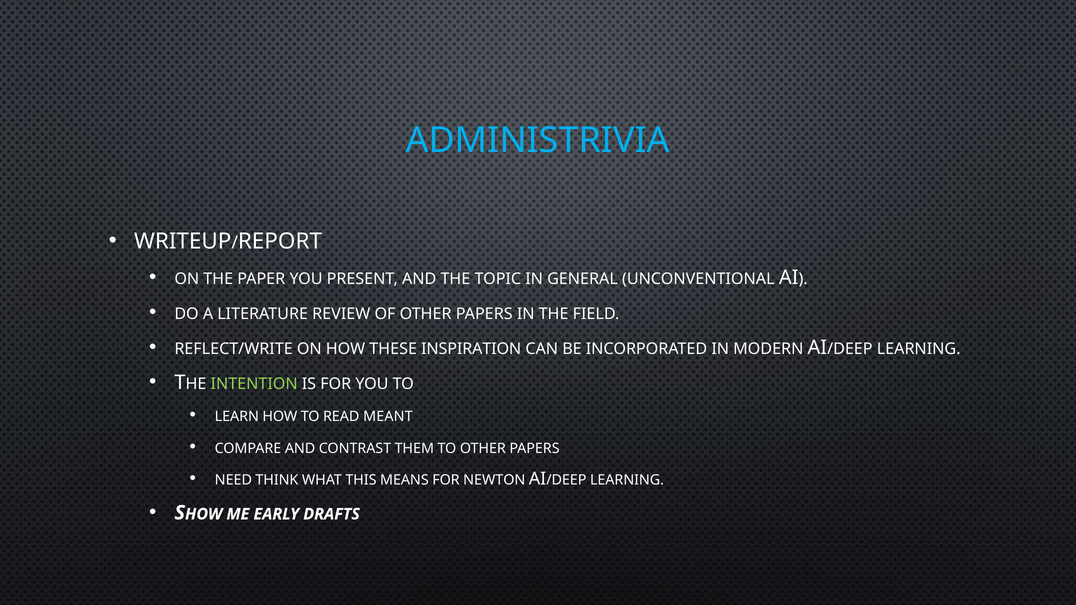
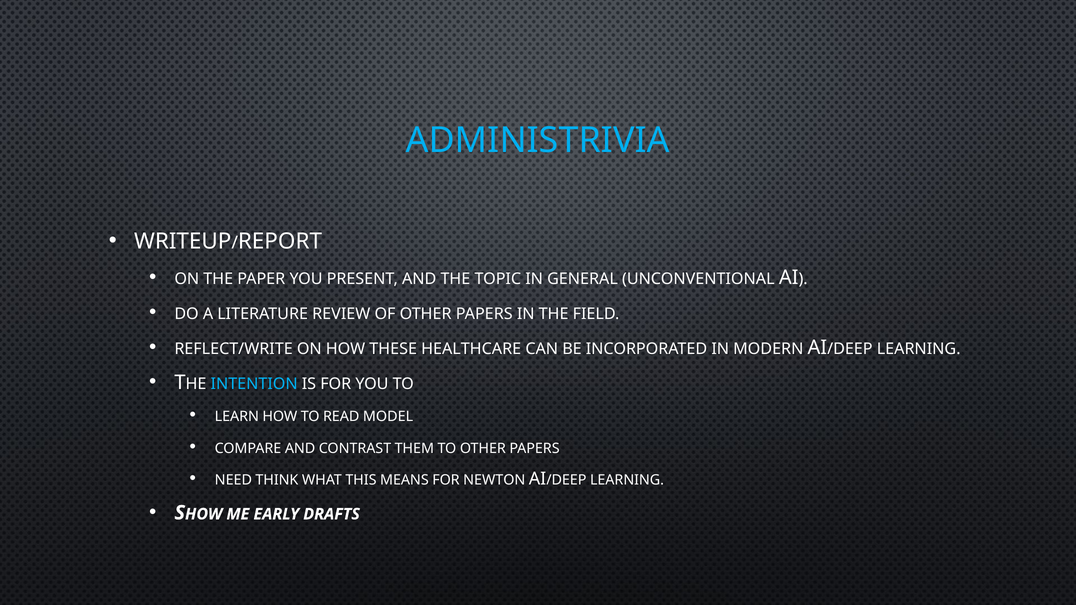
INSPIRATION: INSPIRATION -> HEALTHCARE (471, 349)
INTENTION colour: light green -> light blue (254, 384)
MEANT: MEANT -> MODEL (388, 417)
